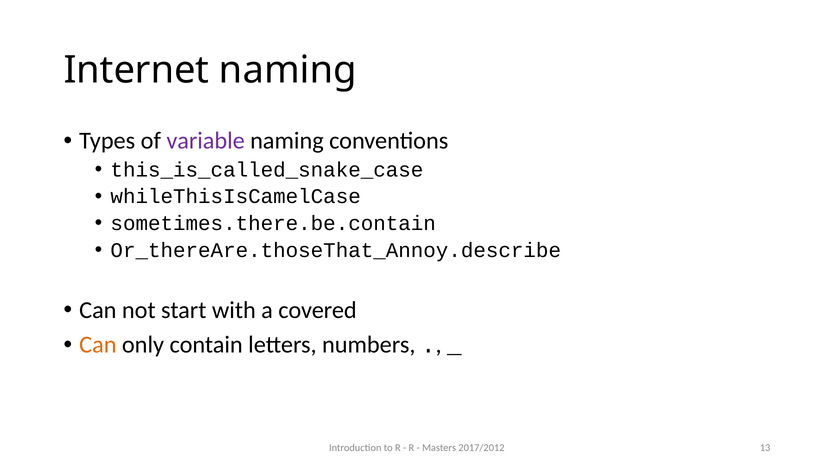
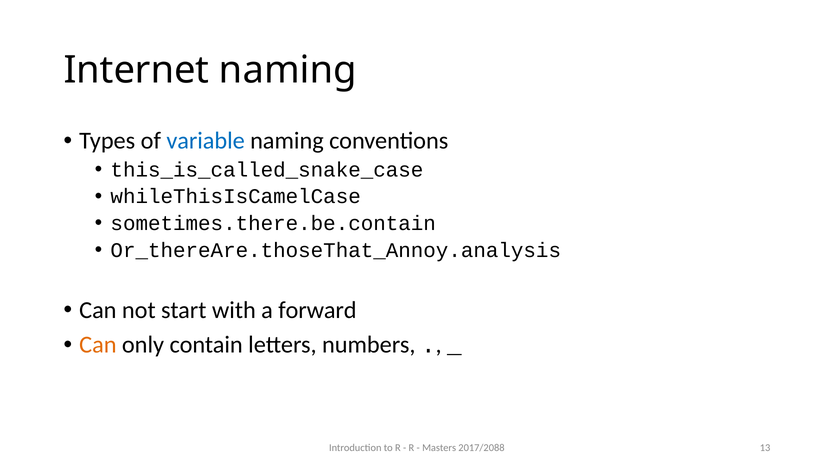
variable colour: purple -> blue (206, 141)
Or_thereAre.thoseThat_Annoy.describe: Or_thereAre.thoseThat_Annoy.describe -> Or_thereAre.thoseThat_Annoy.analysis (336, 250)
covered: covered -> forward (317, 310)
2017/2012: 2017/2012 -> 2017/2088 (481, 448)
